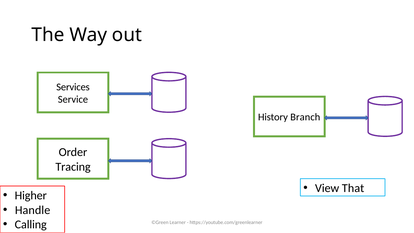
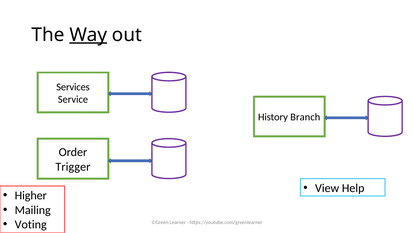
Way underline: none -> present (88, 35)
Tracing: Tracing -> Trigger (73, 167)
That: That -> Help (353, 188)
Handle: Handle -> Mailing (33, 210)
Calling: Calling -> Voting (31, 224)
